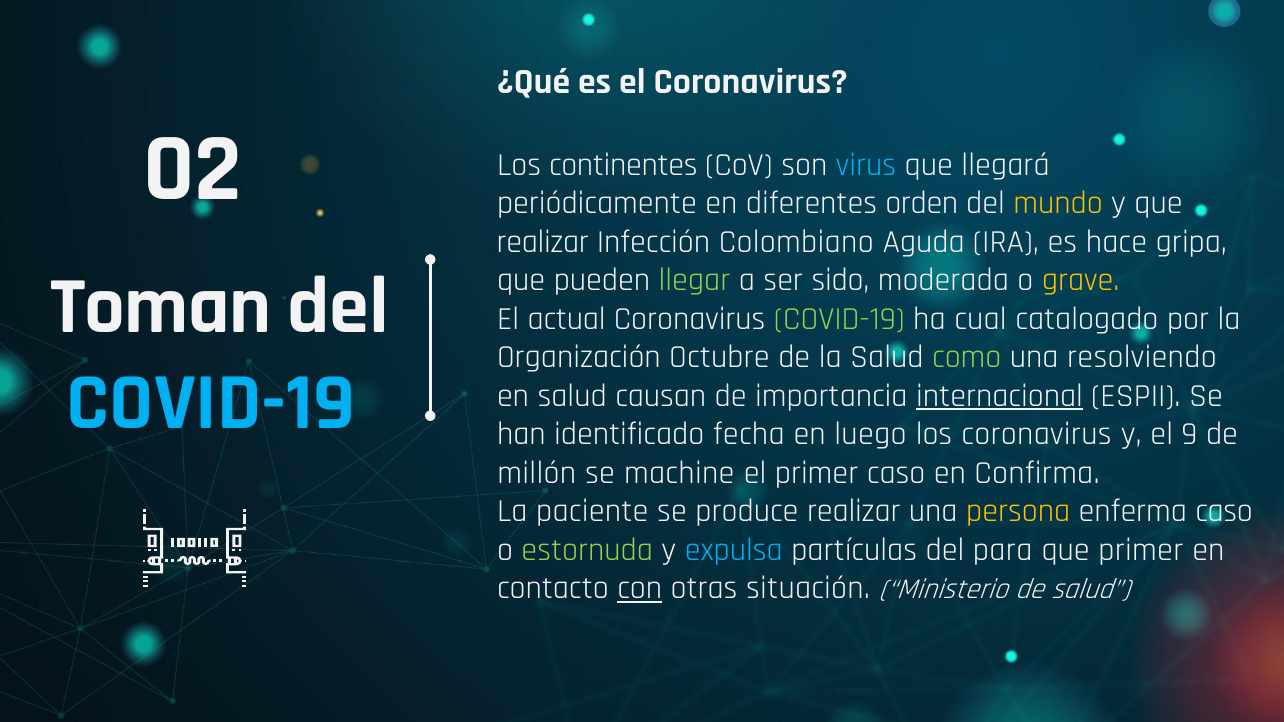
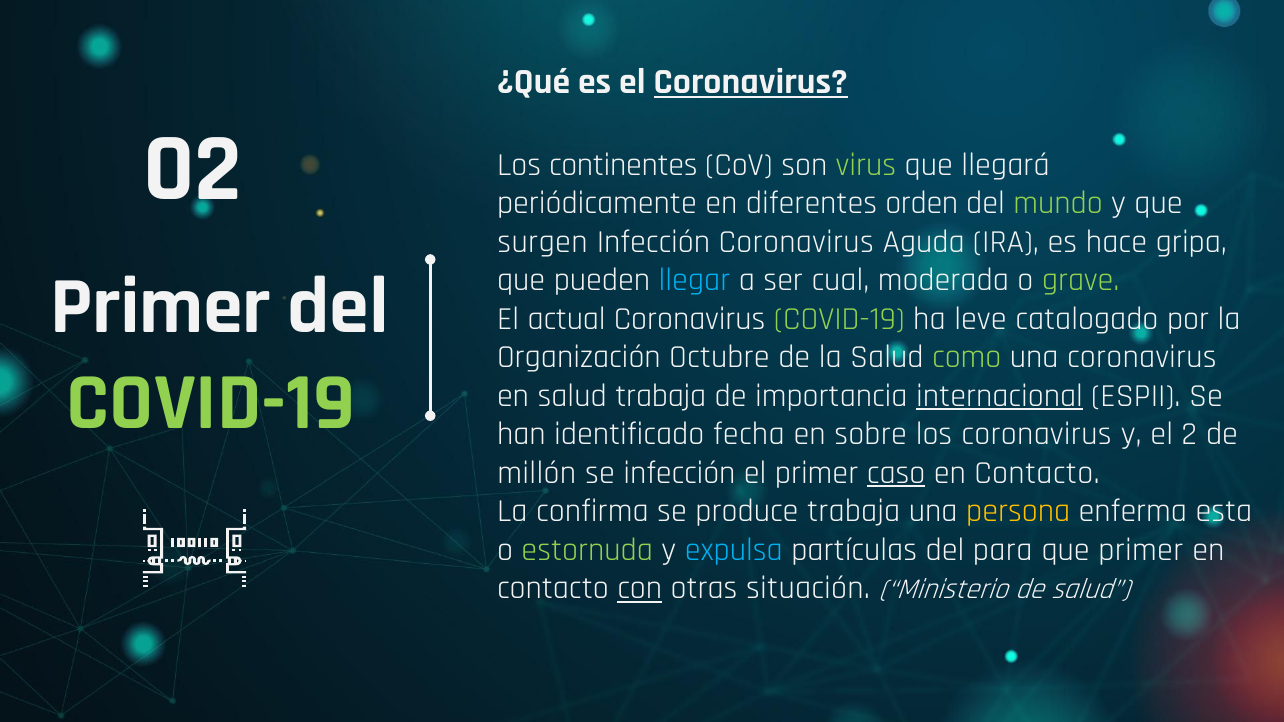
Coronavirus underline: none -> present (751, 81)
virus colour: light blue -> light green (866, 165)
mundo colour: yellow -> light green (1058, 203)
realizar: realizar -> surgen (542, 242)
Infección Colombiano: Colombiano -> Coronavirus (796, 242)
llegar colour: light green -> light blue (695, 280)
sido: sido -> cual (840, 280)
grave colour: yellow -> light green (1081, 280)
Toman: Toman -> Primer (160, 306)
cual: cual -> leve (980, 319)
una resolviendo: resolviendo -> coronavirus (1142, 357)
COVID-19 colour: light blue -> light green (211, 403)
salud causan: causan -> trabaja (661, 396)
luego: luego -> sobre (871, 434)
9: 9 -> 2 (1189, 434)
se machine: machine -> infección (679, 473)
caso underline: none -> present (896, 473)
Confirma: Confirma -> Contacto (1037, 473)
paciente: paciente -> confirma (592, 511)
produce realizar: realizar -> trabaja (854, 511)
enferma caso: caso -> esta (1224, 511)
